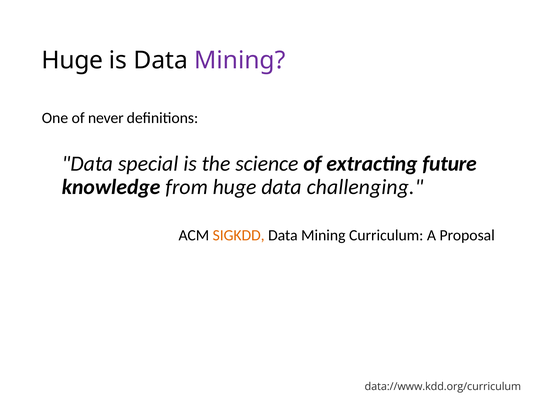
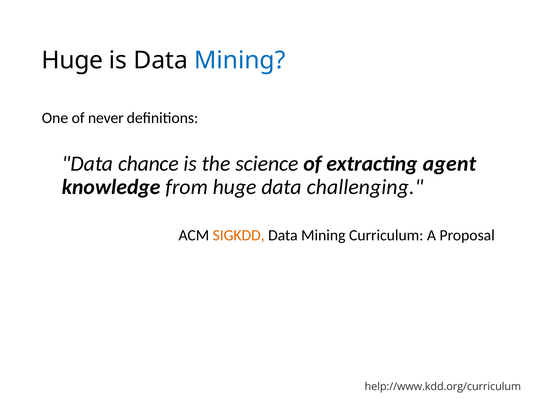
Mining colour: purple -> blue (240, 60)
special: special -> chance (148, 163)
future: future -> agent (450, 163)
data://www.kdd.org/curriculum: data://www.kdd.org/curriculum -> help://www.kdd.org/curriculum (443, 386)
